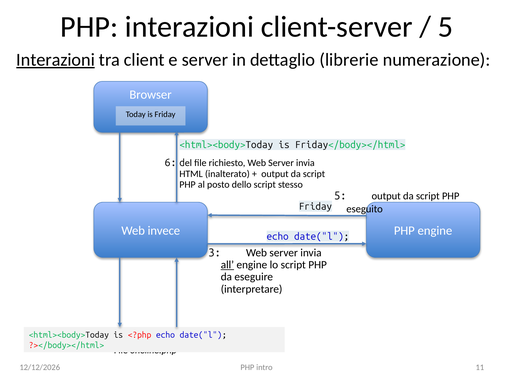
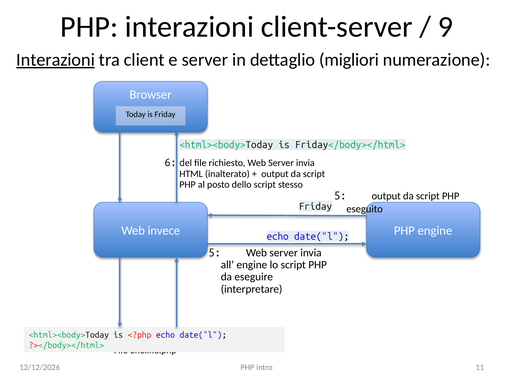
5: 5 -> 9 (445, 27)
librerie: librerie -> migliori (349, 60)
3: 3 -> 5 (215, 252)
all underline: present -> none (227, 265)
